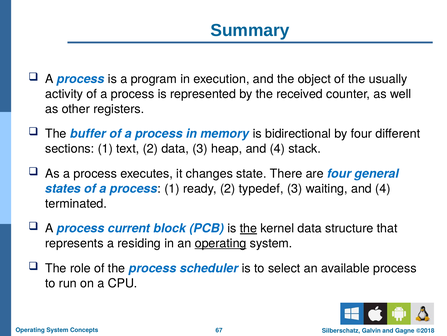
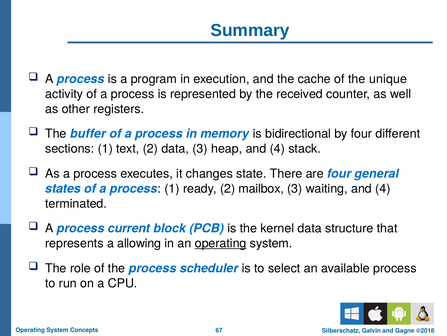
object: object -> cache (314, 79)
usually: usually -> unique (388, 79)
typedef: typedef -> mailbox (261, 188)
the underline: present -> none (248, 228)
residing: residing -> allowing (139, 243)
